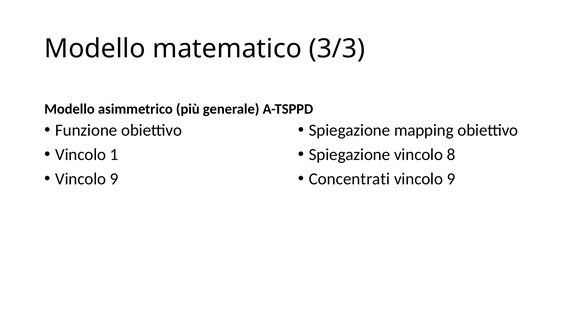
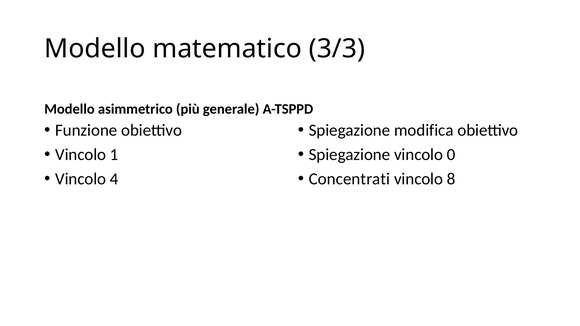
mapping: mapping -> modifica (424, 130)
8: 8 -> 0 (451, 155)
9: 9 -> 4 (114, 179)
9: 9 -> 8 (451, 179)
